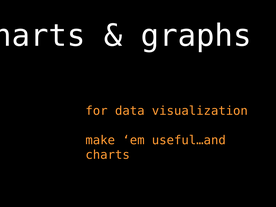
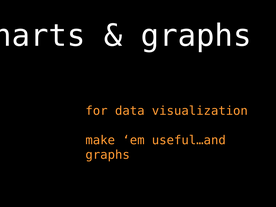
charts: charts -> graphs (108, 155)
